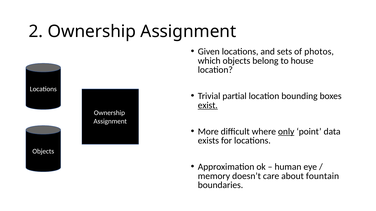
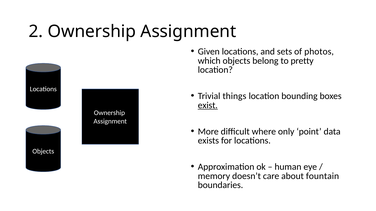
house: house -> pretty (302, 61)
partial: partial -> things (234, 96)
only underline: present -> none (286, 132)
